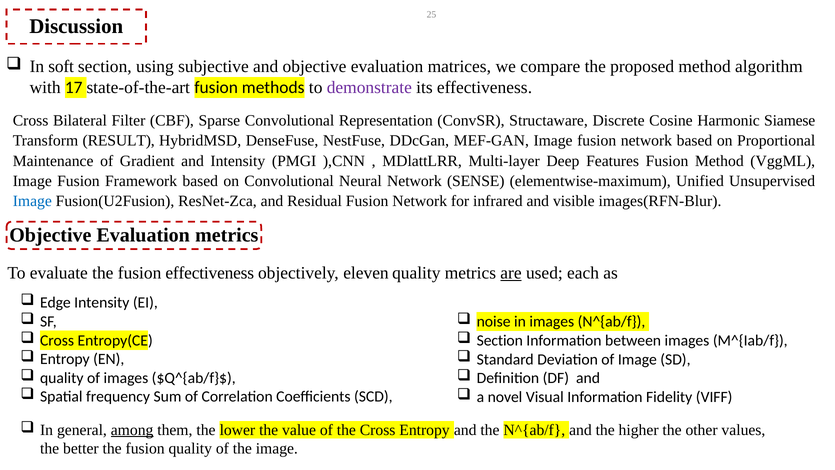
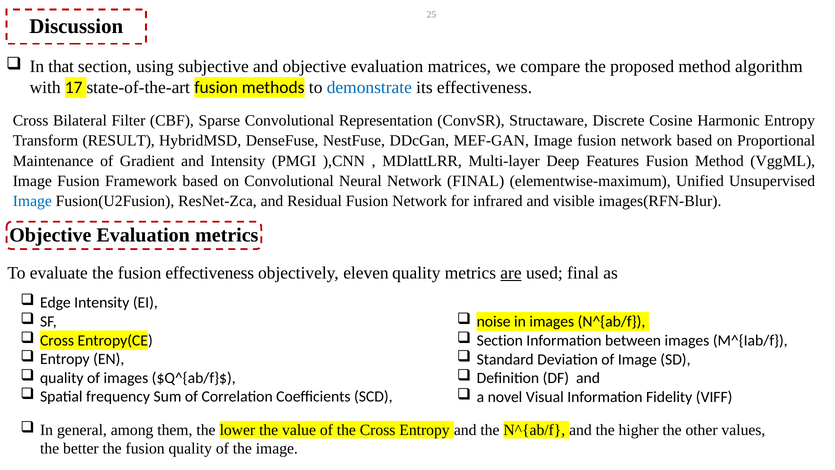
soft: soft -> that (61, 67)
demonstrate colour: purple -> blue (369, 88)
Harmonic Siamese: Siamese -> Entropy (790, 121)
Network SENSE: SENSE -> FINAL (476, 181)
used each: each -> final (583, 273)
among underline: present -> none (132, 430)
